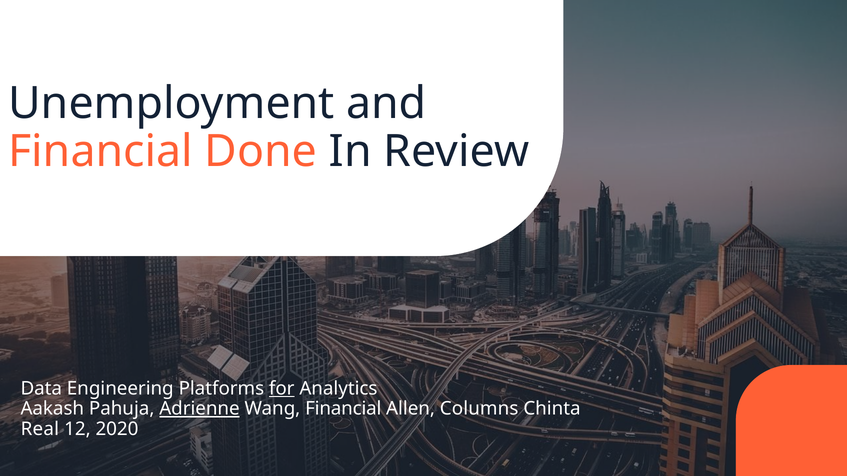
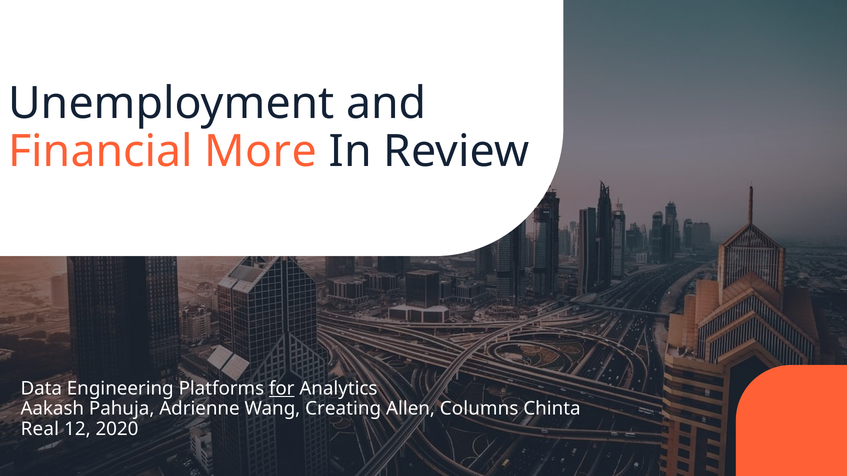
Done: Done -> More (261, 152)
Adrienne underline: present -> none (199, 409)
Wang Financial: Financial -> Creating (343, 409)
